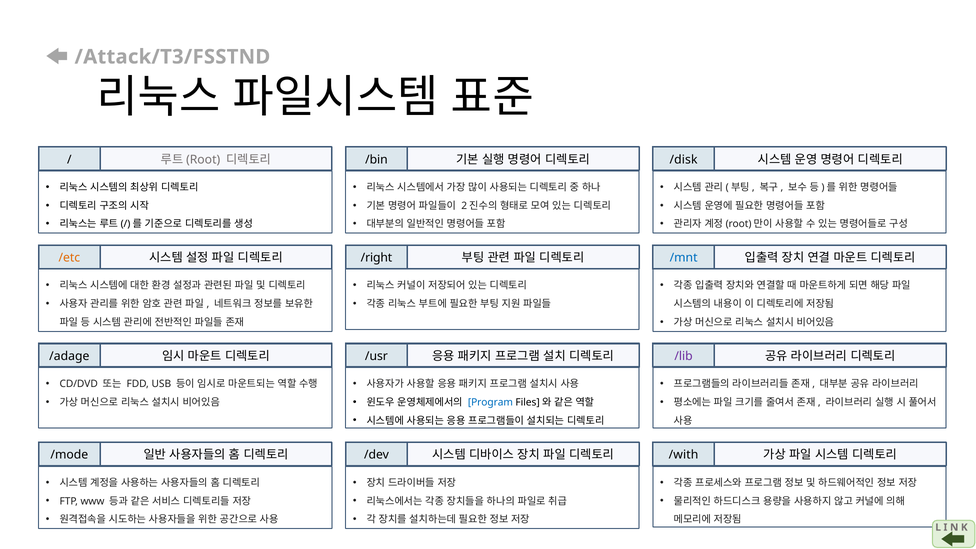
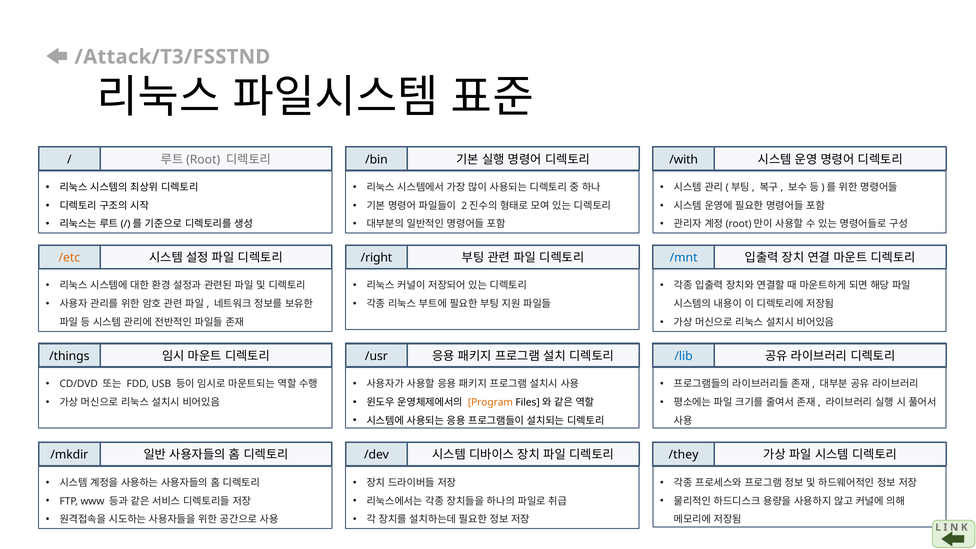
/disk: /disk -> /with (684, 160)
/adage: /adage -> /things (69, 356)
/lib colour: purple -> blue (684, 356)
Program colour: blue -> orange (490, 402)
/mode: /mode -> /mkdir (69, 455)
/with: /with -> /they (684, 455)
